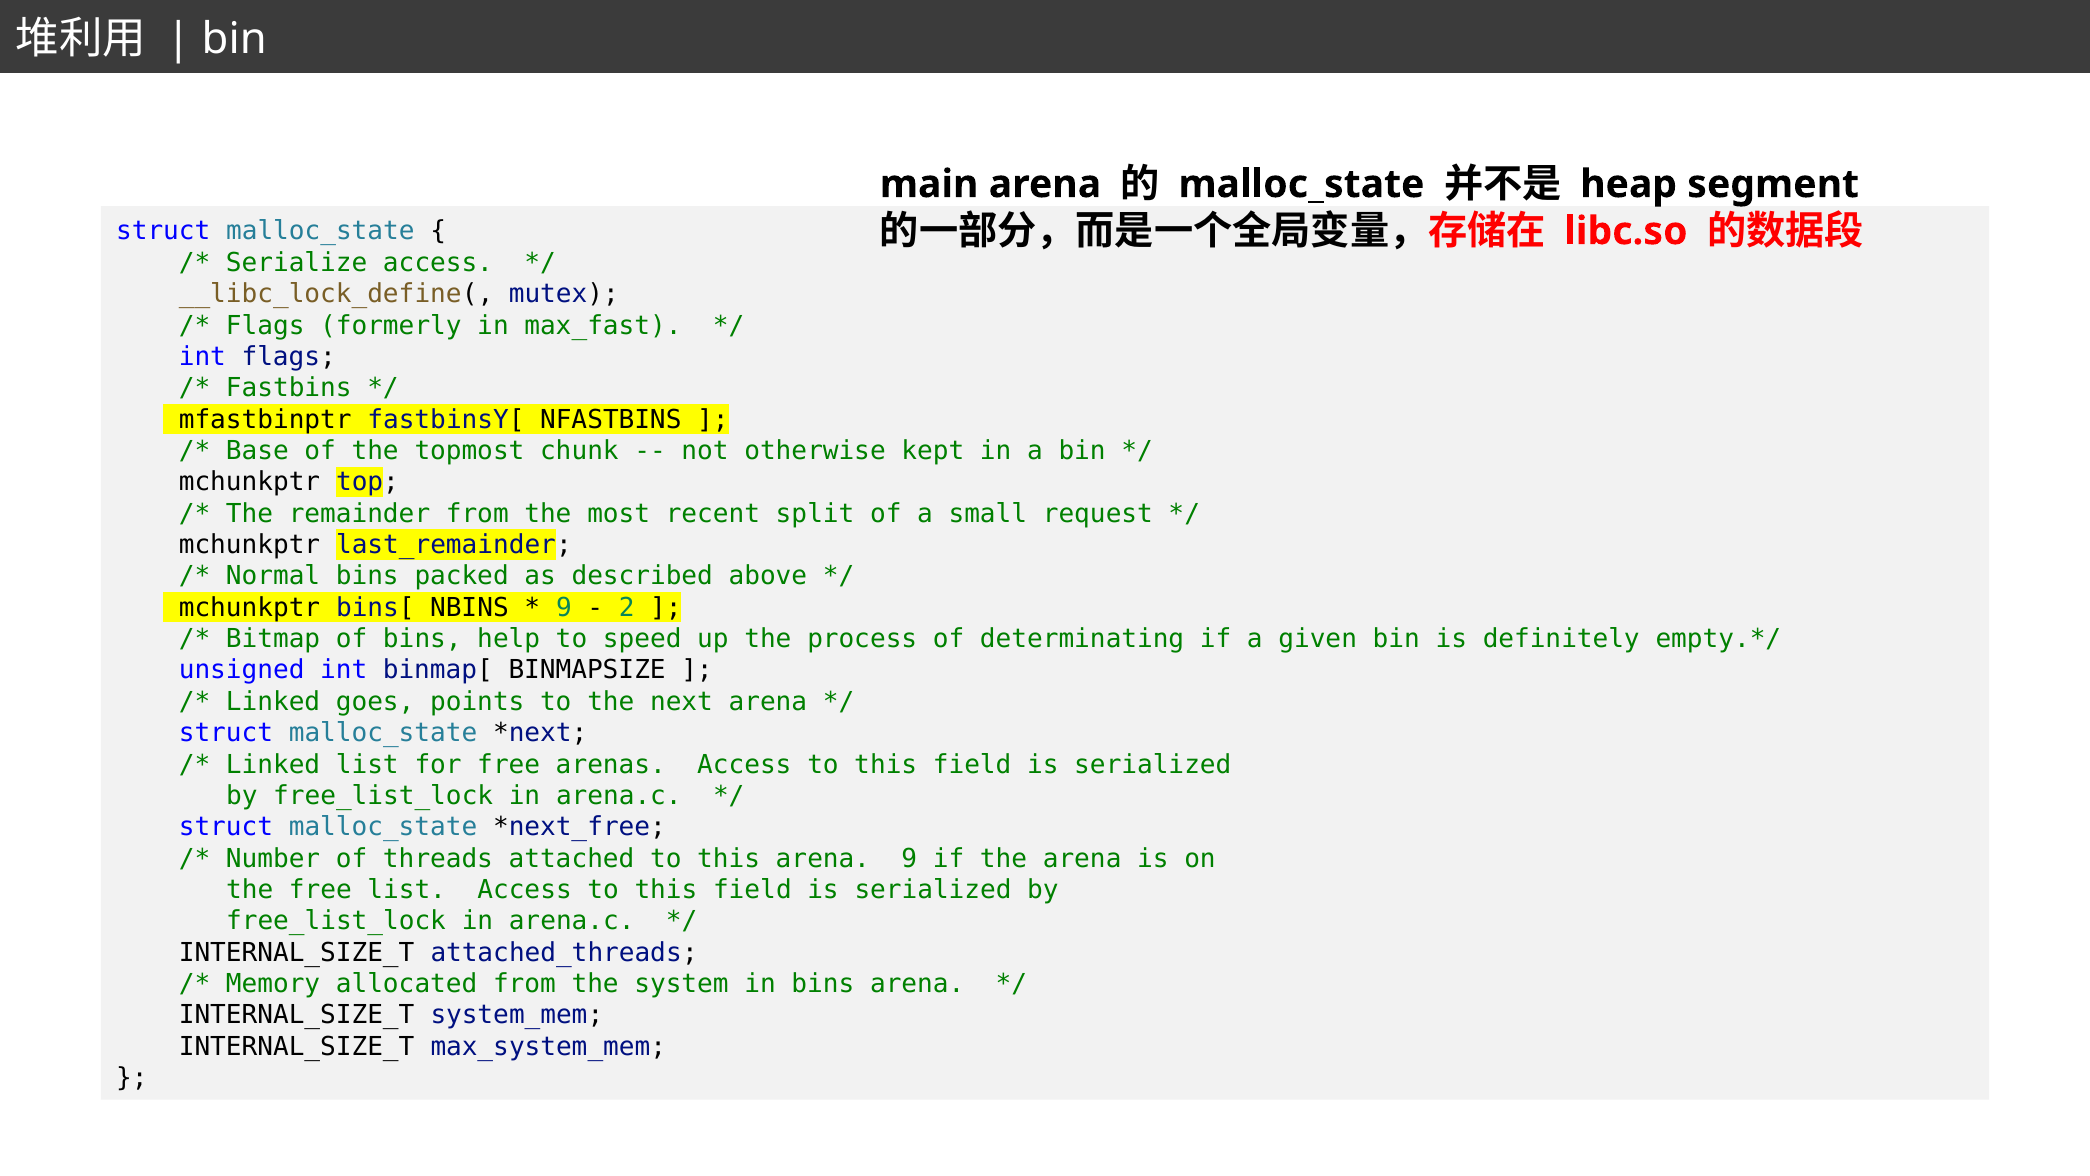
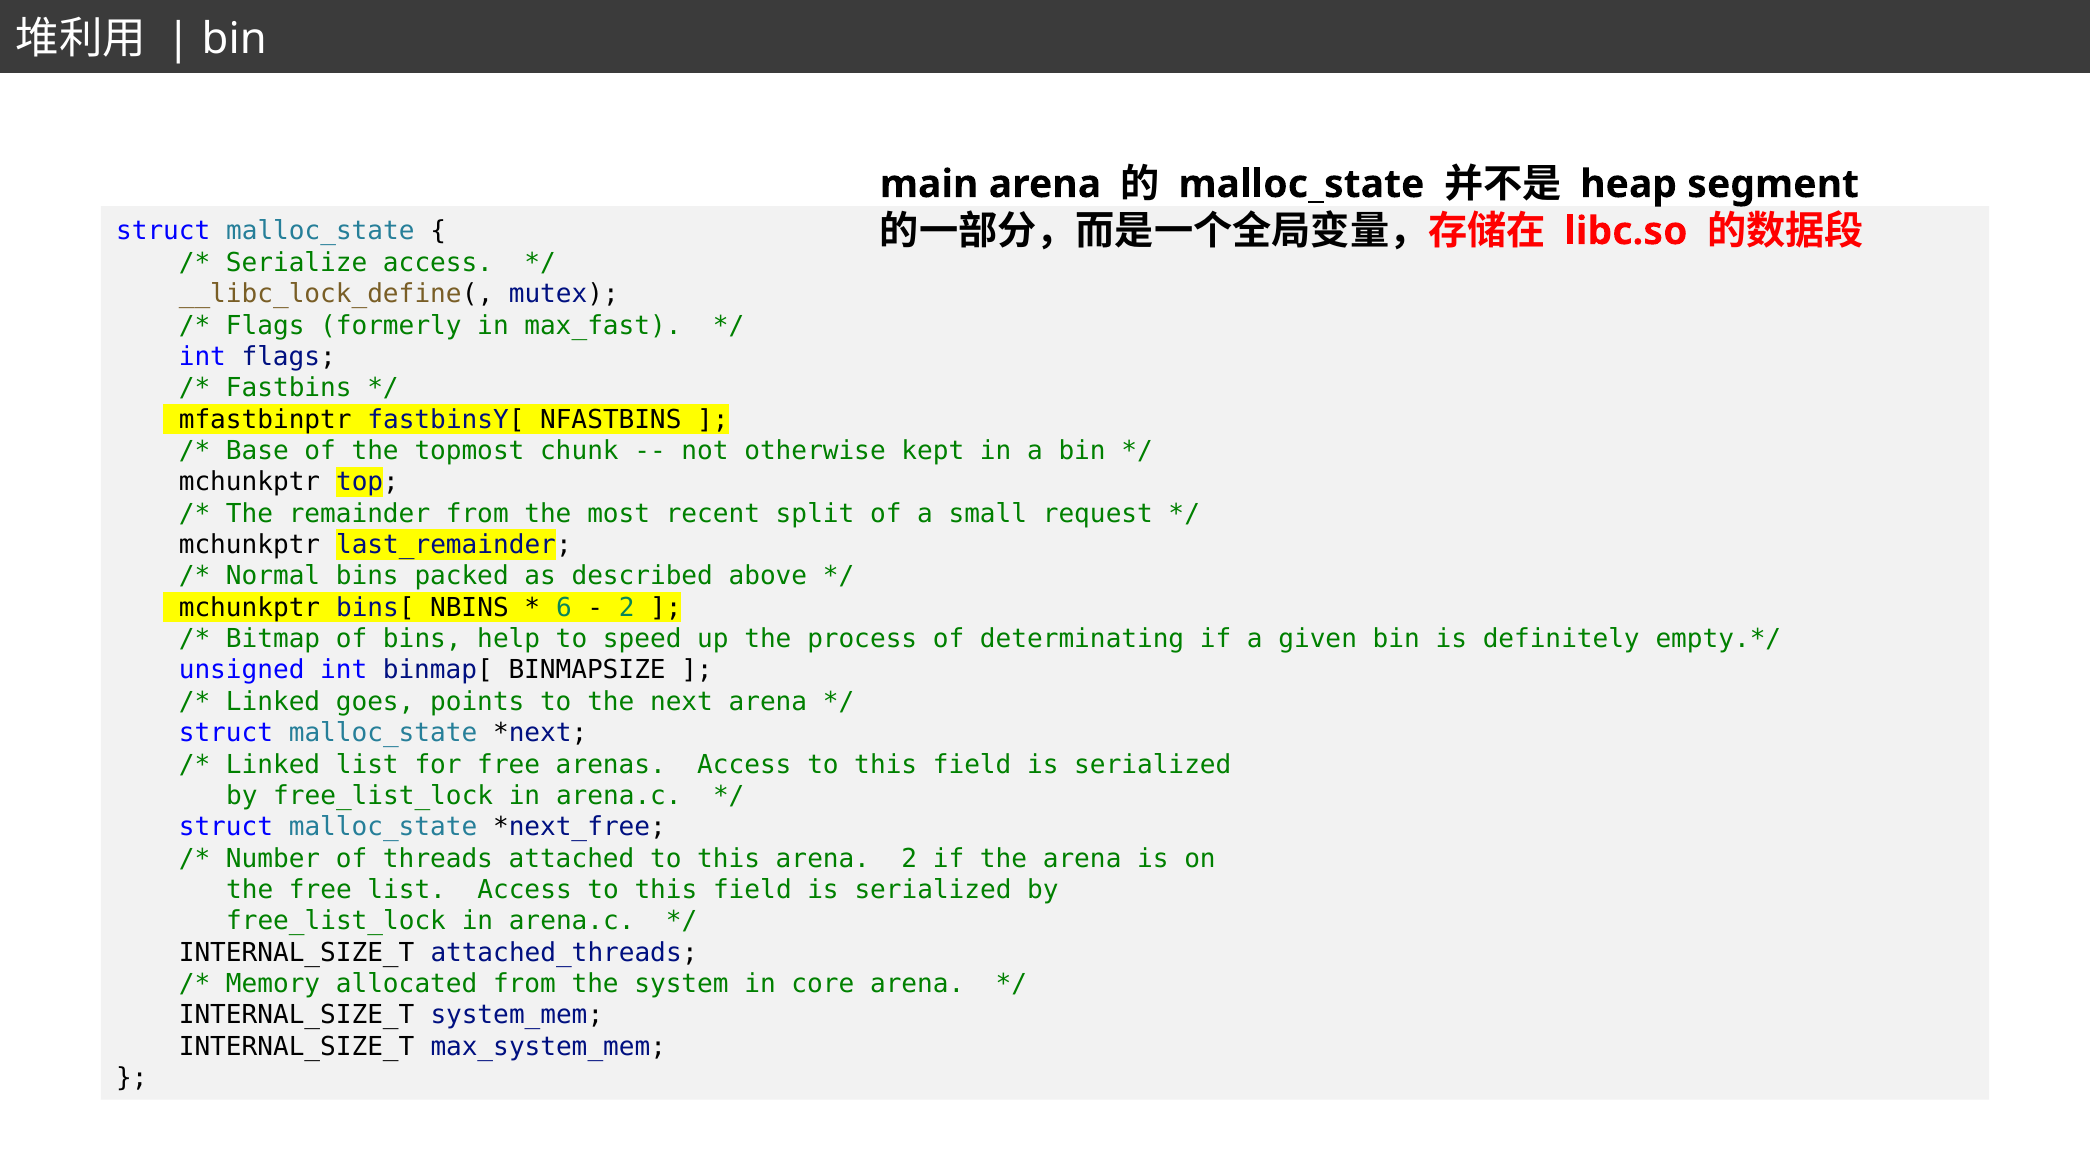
9: 9 -> 6 (564, 607)
arena 9: 9 -> 2 (909, 858)
in bins: bins -> core (823, 984)
